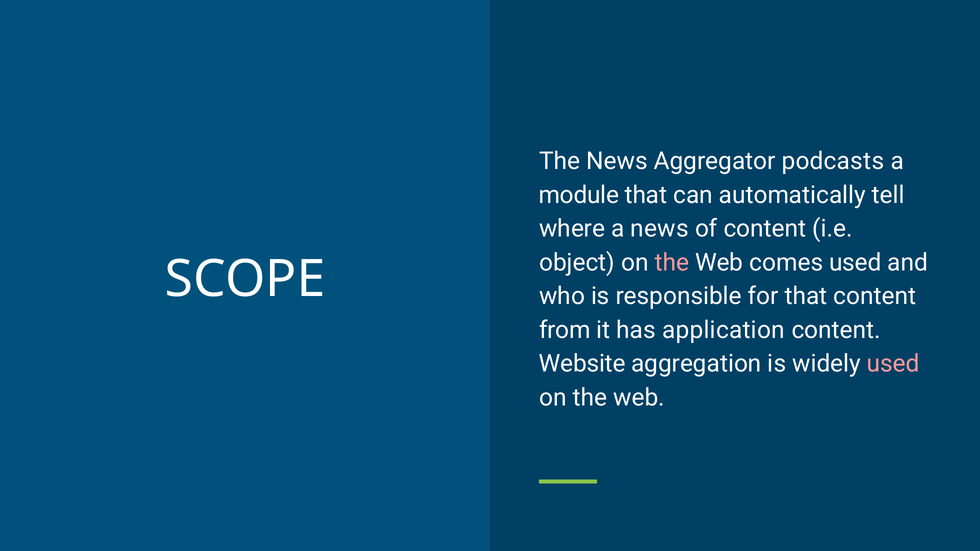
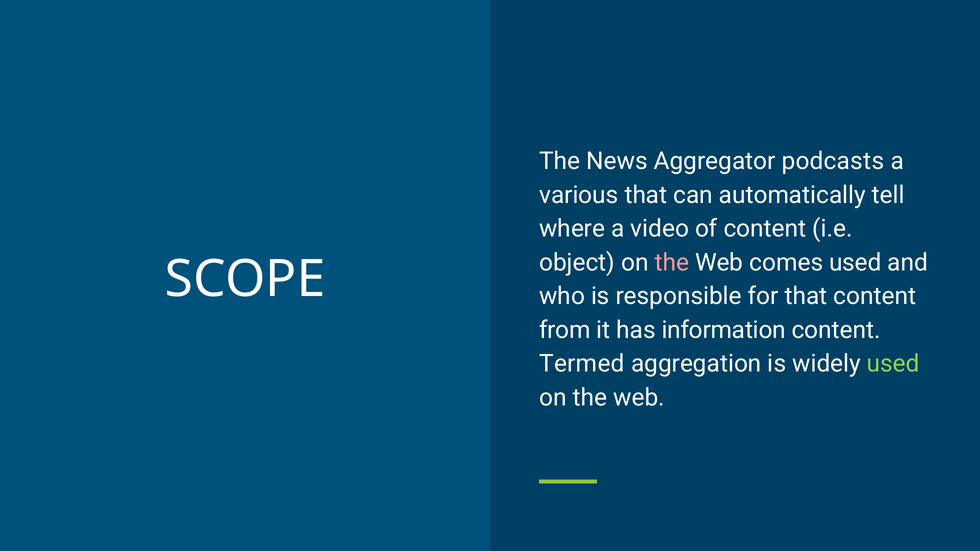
module: module -> various (579, 195)
a news: news -> video (660, 229)
application: application -> information (724, 330)
Website: Website -> Termed (582, 364)
used colour: pink -> light green (893, 364)
